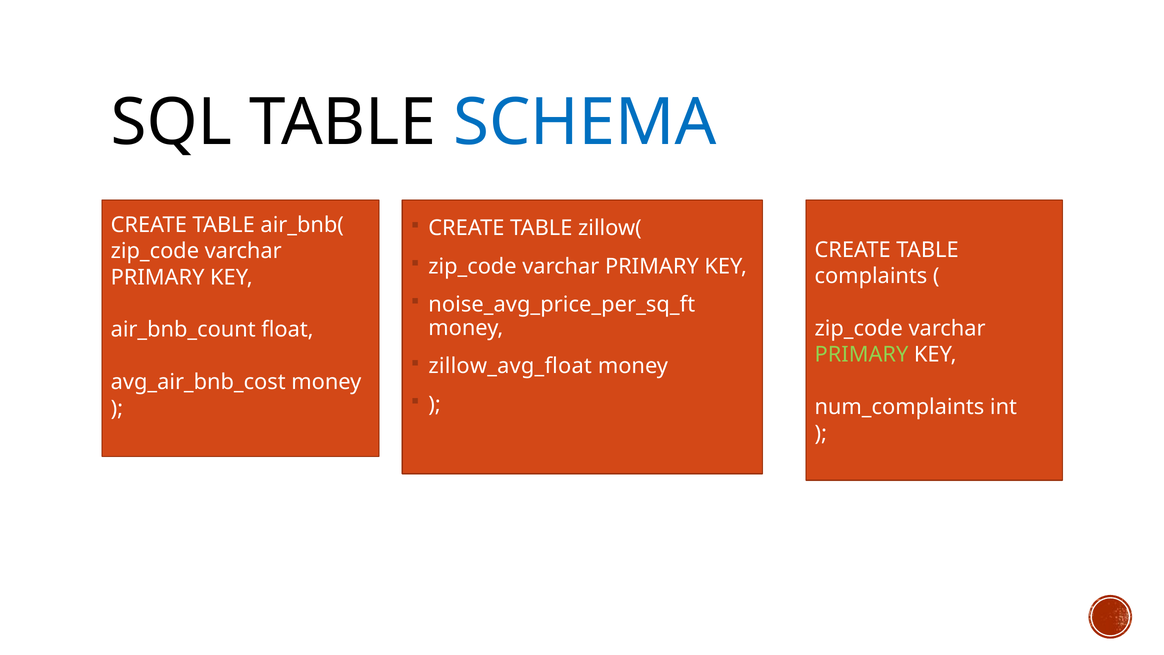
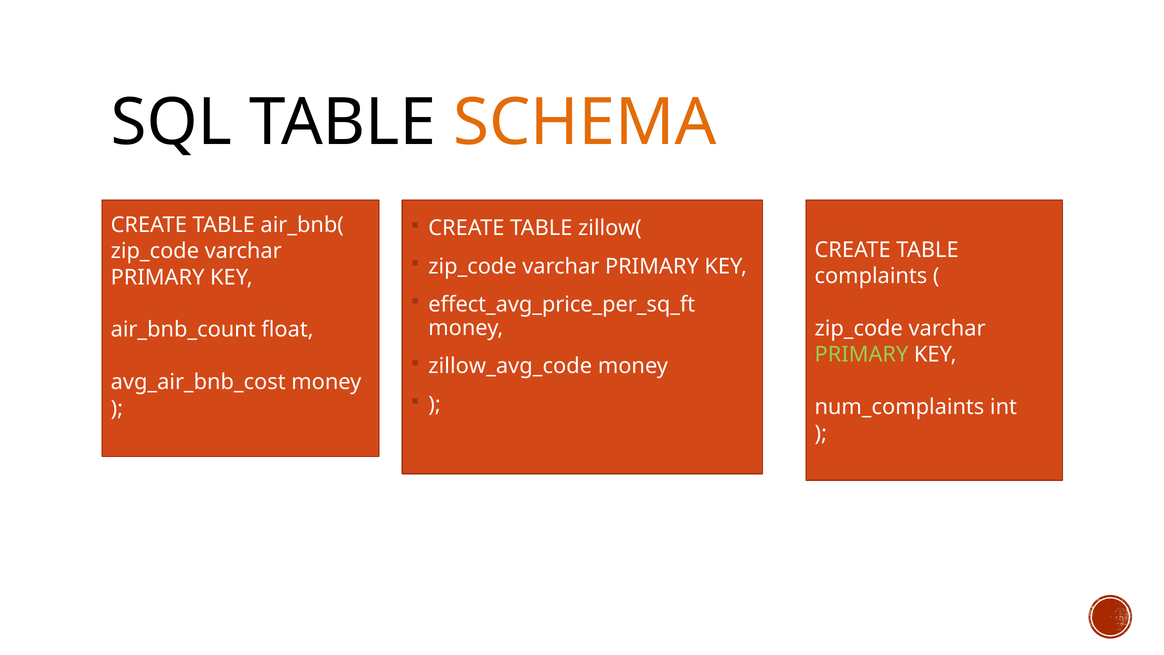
SCHEMA colour: blue -> orange (585, 123)
noise_avg_price_per_sq_ft: noise_avg_price_per_sq_ft -> effect_avg_price_per_sq_ft (562, 304)
zillow_avg_float: zillow_avg_float -> zillow_avg_code (510, 366)
